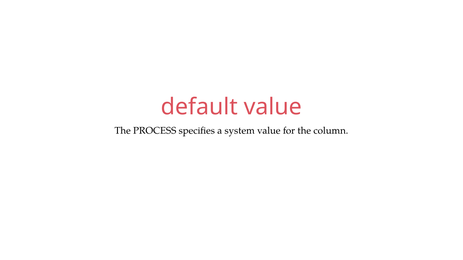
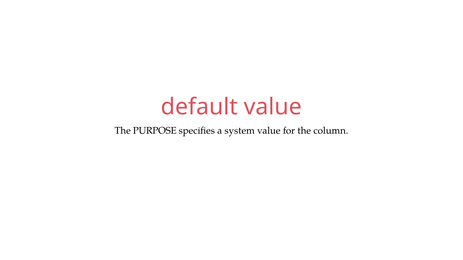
PROCESS: PROCESS -> PURPOSE (155, 131)
